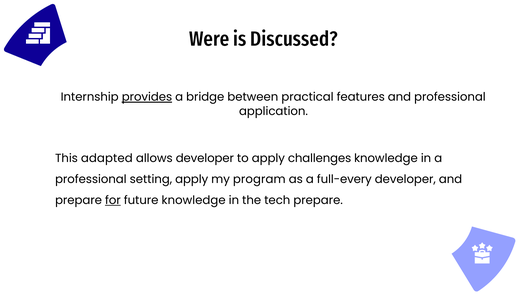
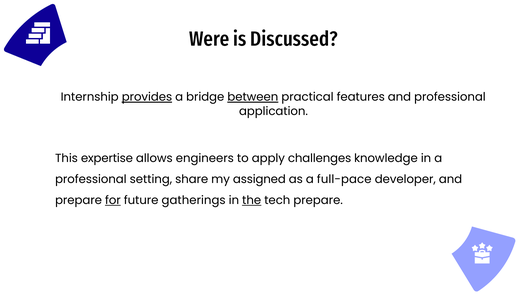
between underline: none -> present (253, 97)
adapted: adapted -> expertise (107, 158)
allows developer: developer -> engineers (205, 158)
setting apply: apply -> share (192, 179)
program: program -> assigned (259, 179)
full-every: full-every -> full-pace (344, 179)
future knowledge: knowledge -> gatherings (194, 200)
the underline: none -> present (252, 200)
